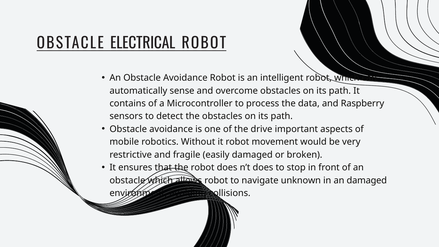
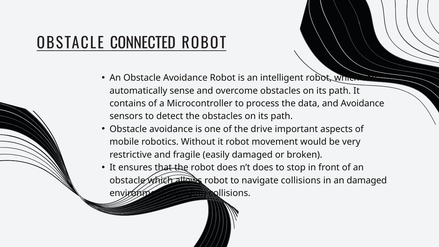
ELECTRICAL: ELECTRICAL -> CONNECTED (143, 44)
and Raspberry: Raspberry -> Avoidance (363, 103)
unknown: unknown -> collisions (301, 180)
